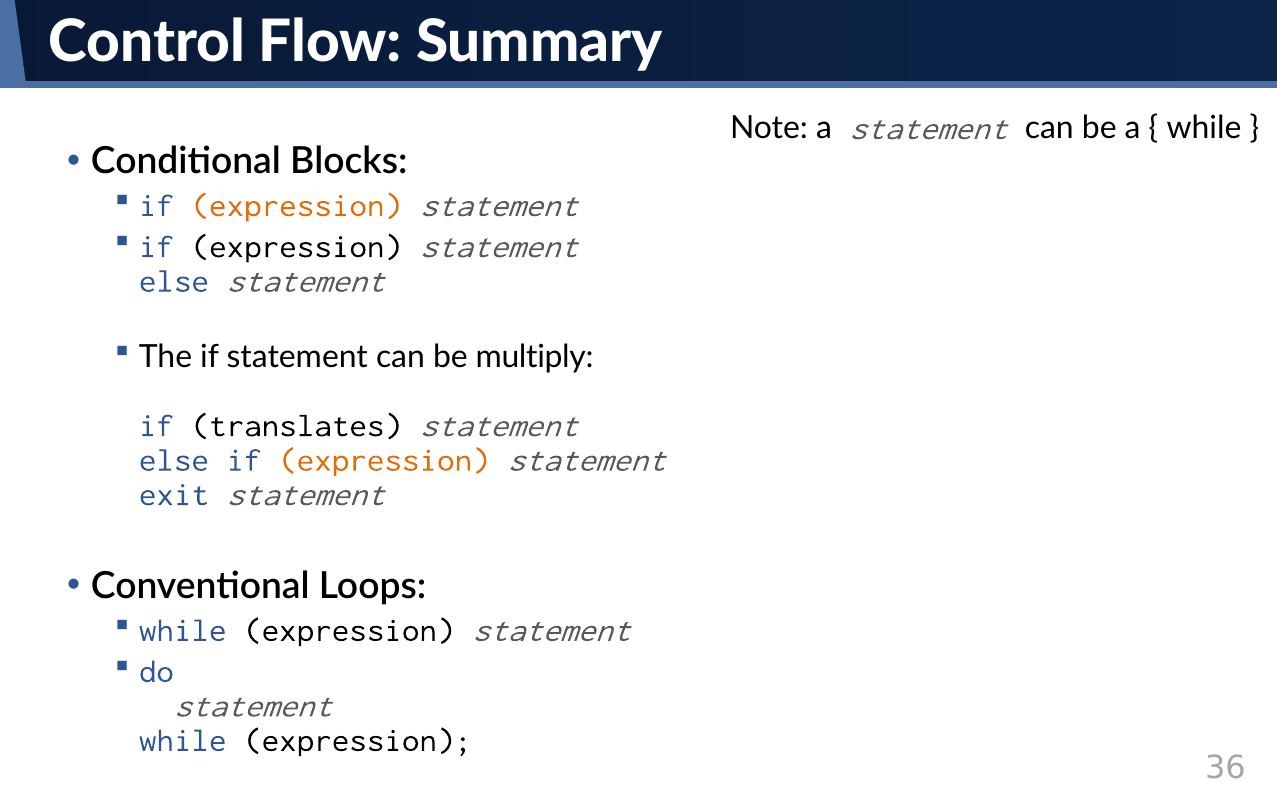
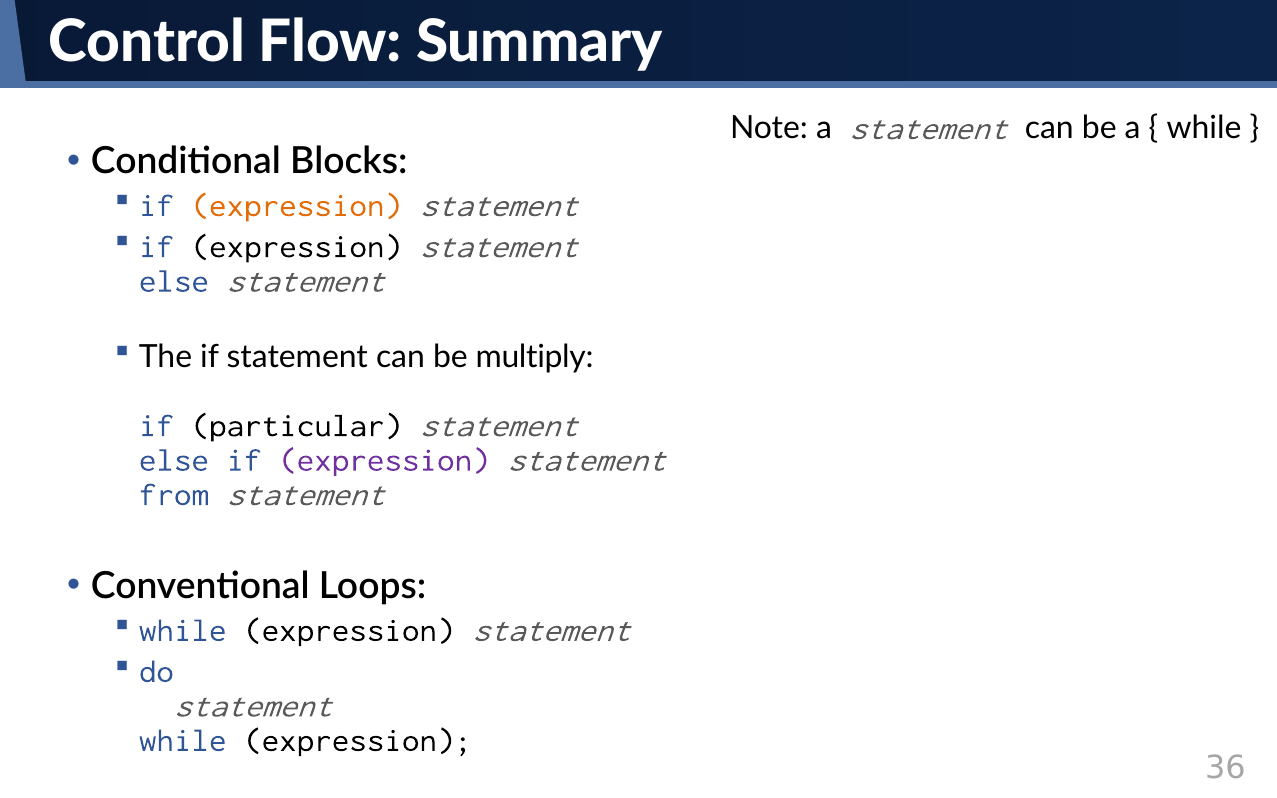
translates: translates -> particular (297, 426)
expression colour: orange -> purple (384, 460)
exit: exit -> from (174, 495)
